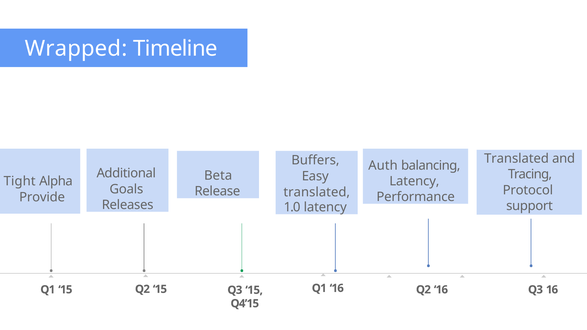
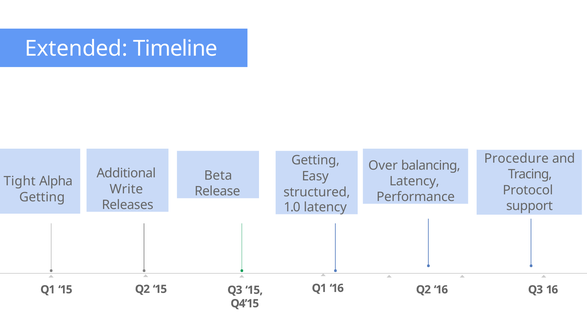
Wrapped: Wrapped -> Extended (76, 49)
Translated: Translated -> Procedure (516, 159)
Buffers: Buffers -> Getting (315, 160)
Auth: Auth -> Over (383, 165)
Goals: Goals -> Write (126, 189)
translated: translated -> structured (317, 192)
Provide: Provide -> Getting (42, 197)
